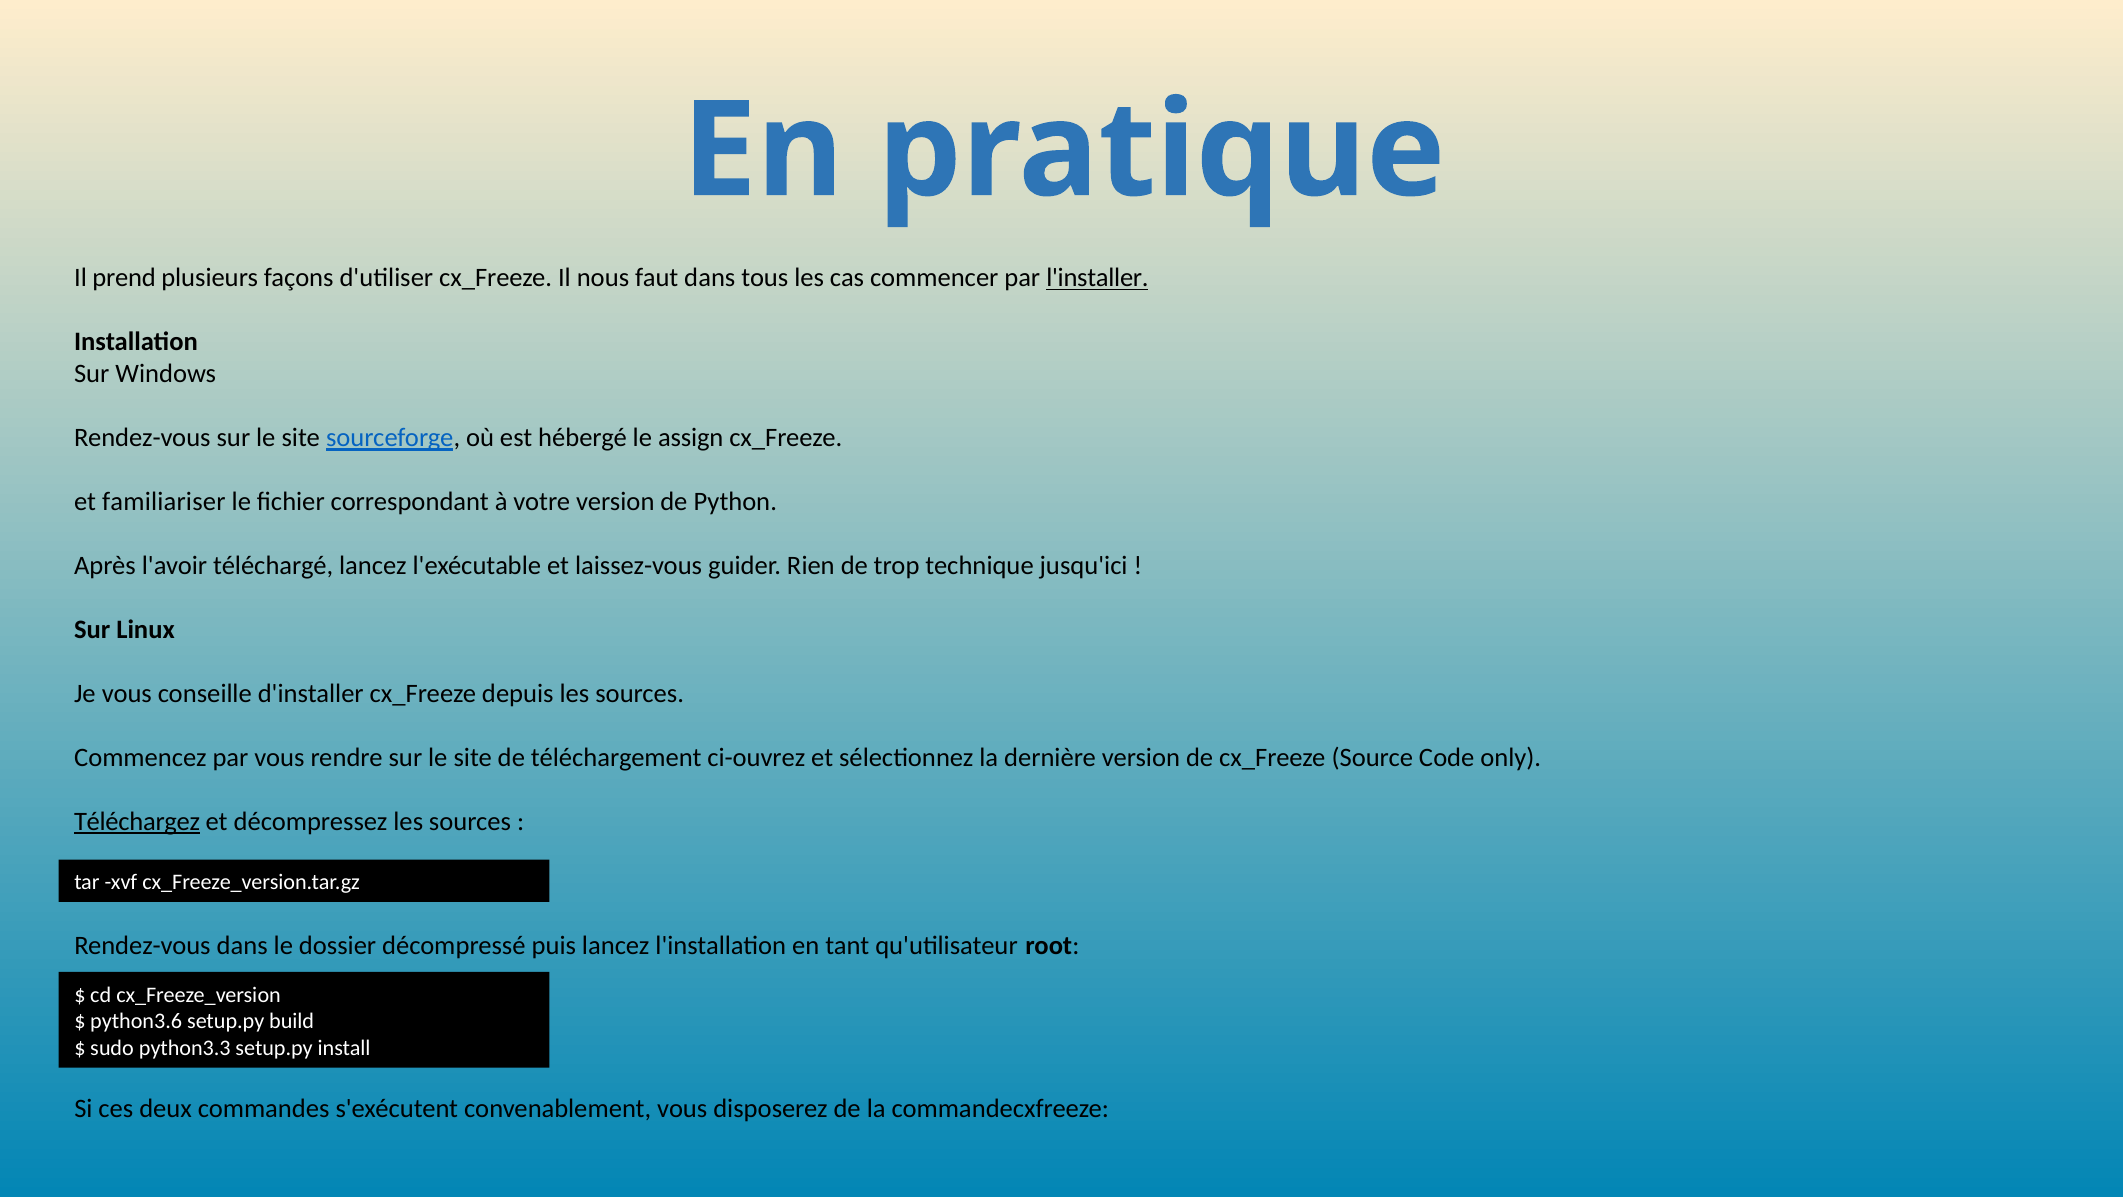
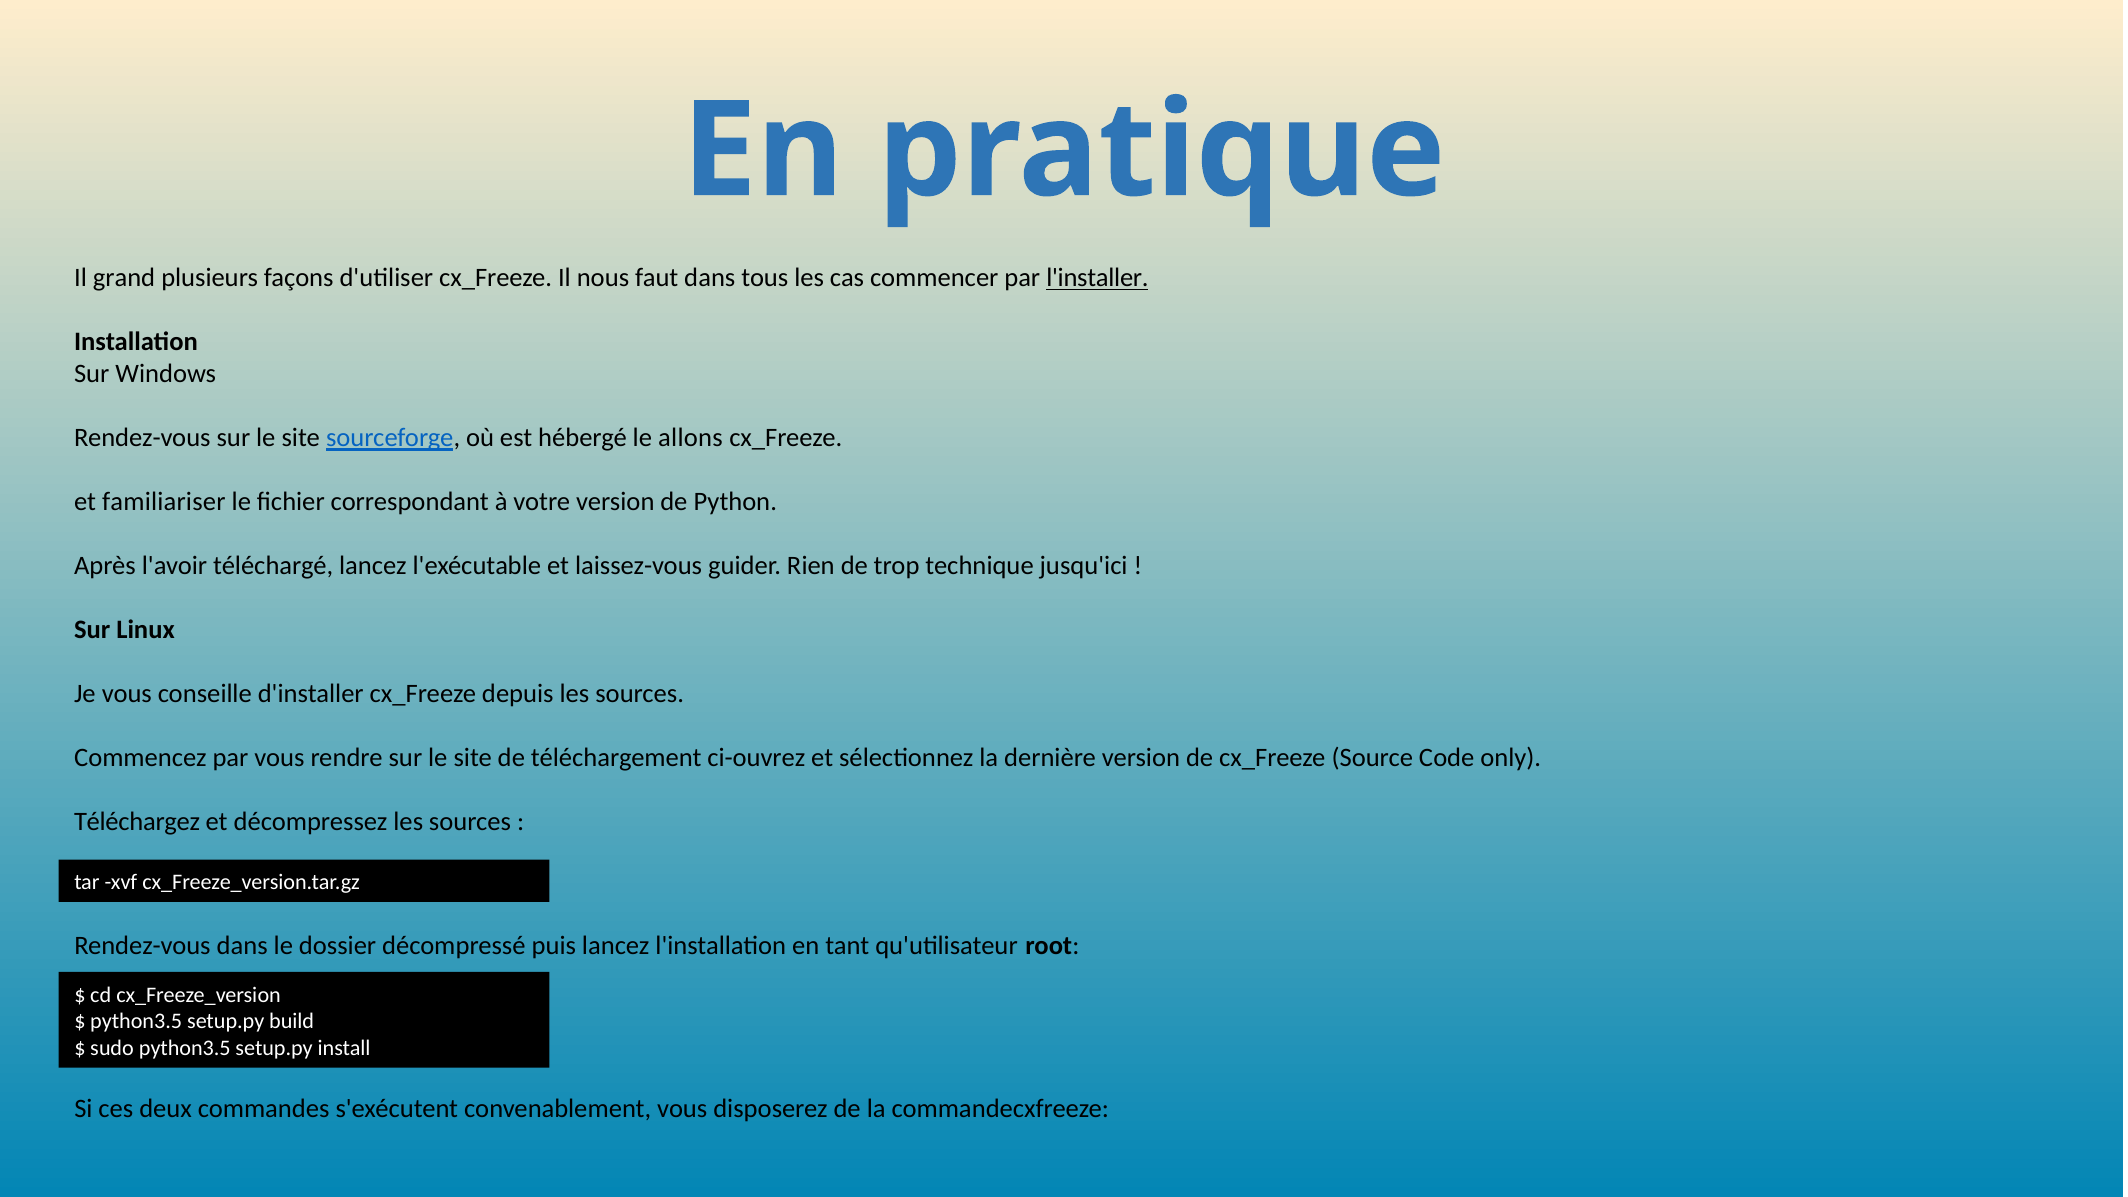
prend: prend -> grand (124, 278)
assign: assign -> allons (691, 438)
Téléchargez underline: present -> none (137, 821)
python3.6: python3.6 -> python3.5 (136, 1021)
sudo python3.3: python3.3 -> python3.5 (185, 1048)
